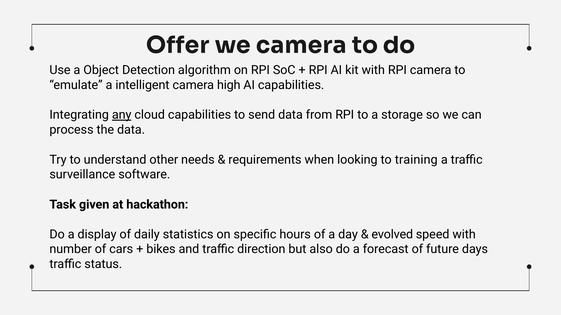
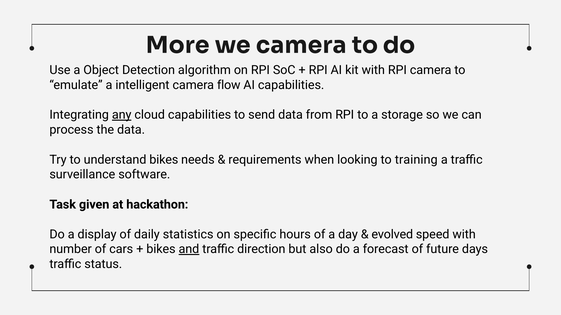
Offer: Offer -> More (178, 45)
high: high -> flow (229, 85)
understand other: other -> bikes (164, 160)
and underline: none -> present (189, 250)
